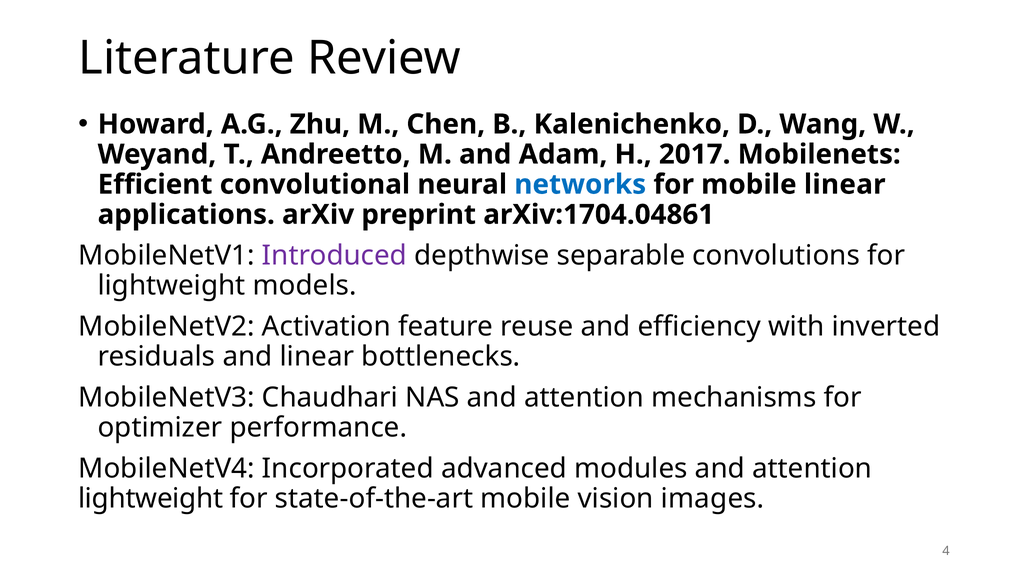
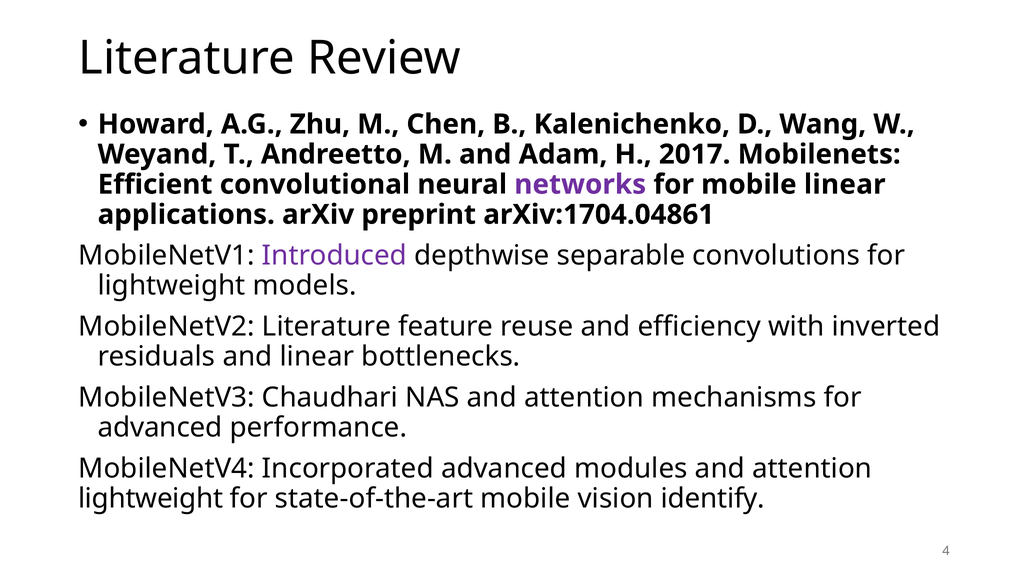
networks colour: blue -> purple (580, 185)
MobileNetV2 Activation: Activation -> Literature (326, 327)
optimizer: optimizer -> advanced (160, 428)
images: images -> identify (713, 499)
